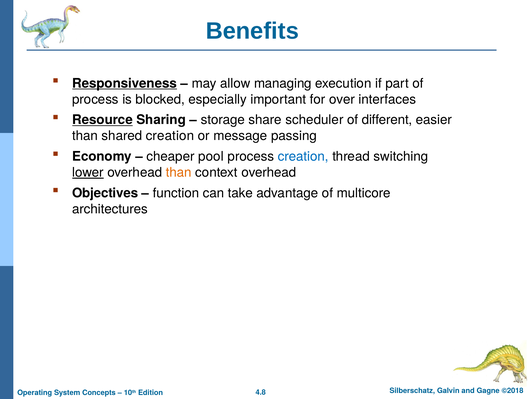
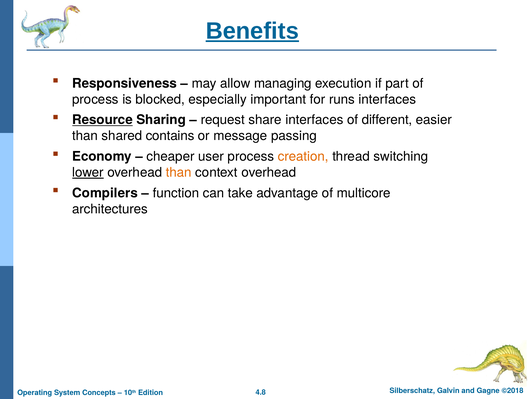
Benefits underline: none -> present (252, 31)
Responsiveness underline: present -> none (125, 83)
over: over -> runs (342, 99)
storage: storage -> request (223, 120)
share scheduler: scheduler -> interfaces (314, 120)
shared creation: creation -> contains (170, 136)
pool: pool -> user (211, 156)
creation colour: blue -> orange (303, 156)
Objectives: Objectives -> Compilers (105, 193)
